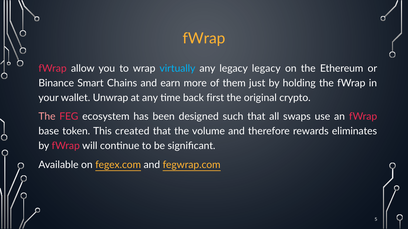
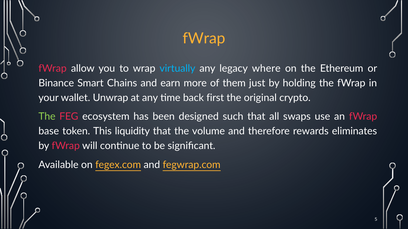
legacy legacy: legacy -> where (266, 69)
The colour: pink -> light green (47, 117)
created: created -> liquidity (132, 132)
